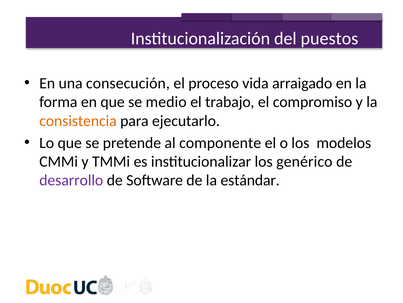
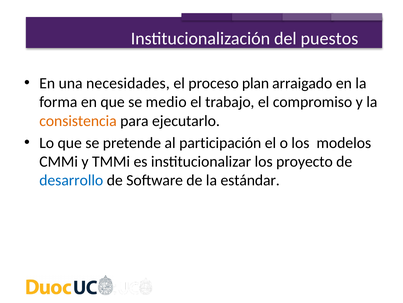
consecución: consecución -> necesidades (128, 83)
vida: vida -> plan (256, 83)
componente: componente -> participación (220, 142)
genérico: genérico -> proyecto (304, 161)
desarrollo colour: purple -> blue (71, 180)
